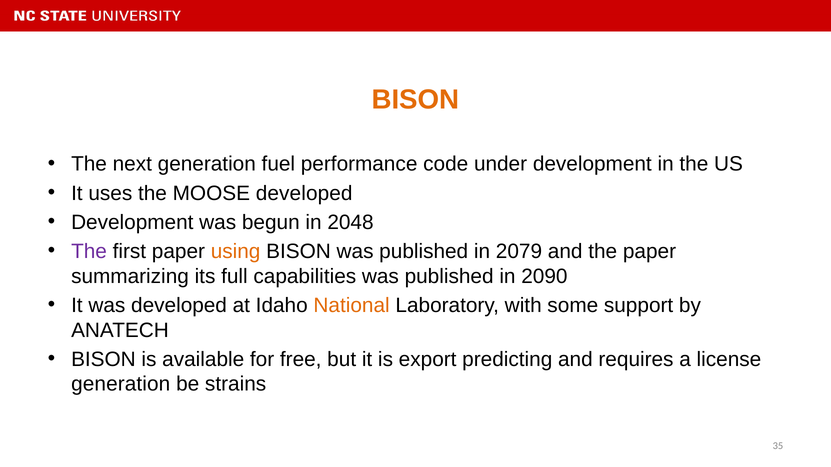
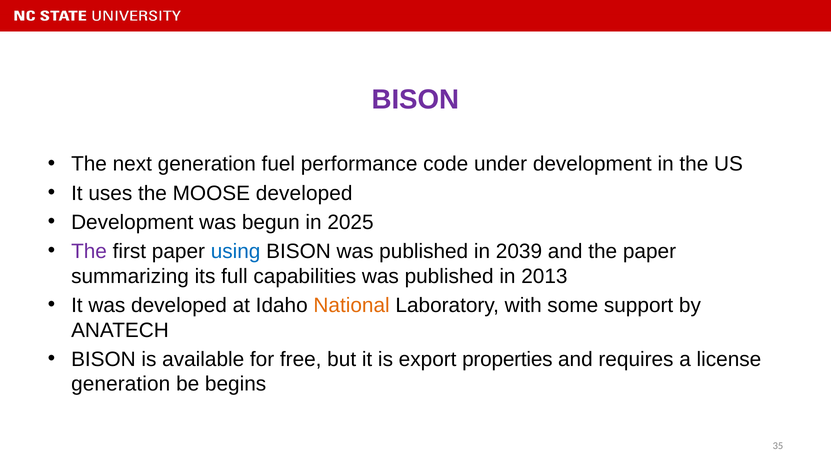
BISON colour: orange -> purple (415, 100)
2048: 2048 -> 2025 (350, 222)
using colour: orange -> blue (236, 252)
2079: 2079 -> 2039 (519, 252)
2090: 2090 -> 2013 (544, 276)
predicting: predicting -> properties (507, 360)
strains: strains -> begins (236, 384)
